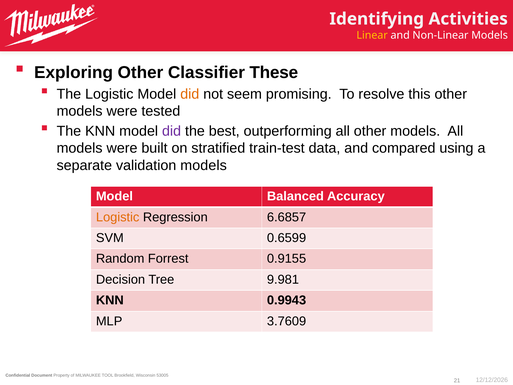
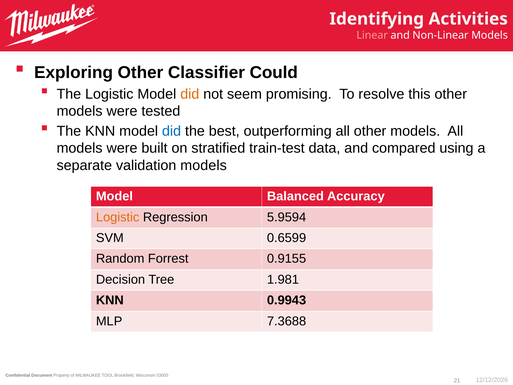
Linear colour: yellow -> pink (372, 35)
These: These -> Could (274, 72)
did colour: purple -> blue (172, 131)
6.6857: 6.6857 -> 5.9594 (287, 217)
9.981: 9.981 -> 1.981 (283, 279)
3.7609: 3.7609 -> 7.3688 (287, 321)
